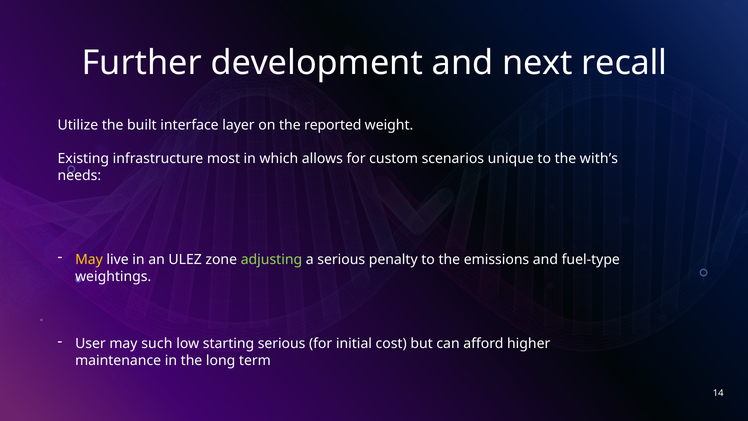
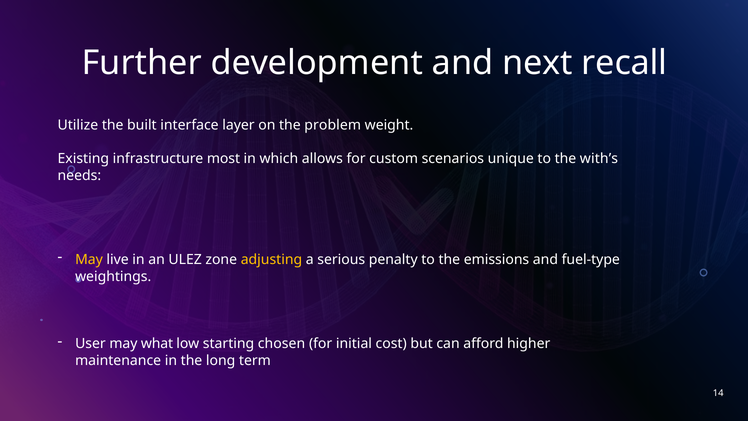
reported: reported -> problem (333, 125)
adjusting colour: light green -> yellow (271, 260)
such: such -> what (157, 344)
starting serious: serious -> chosen (282, 344)
